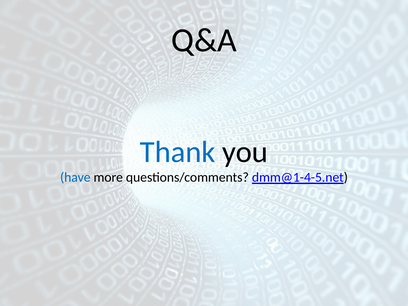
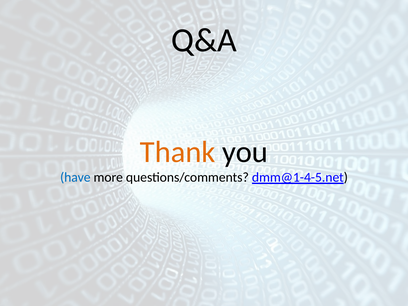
Thank colour: blue -> orange (178, 152)
